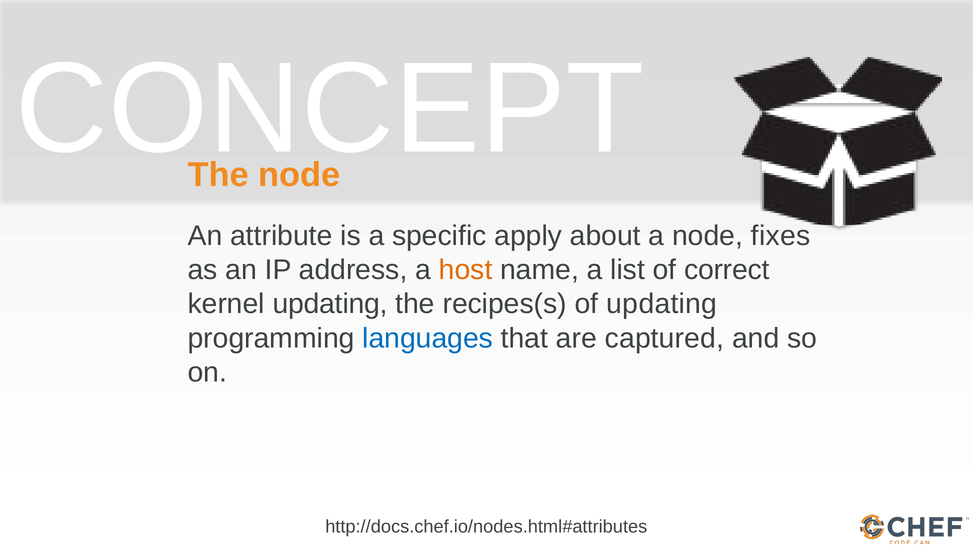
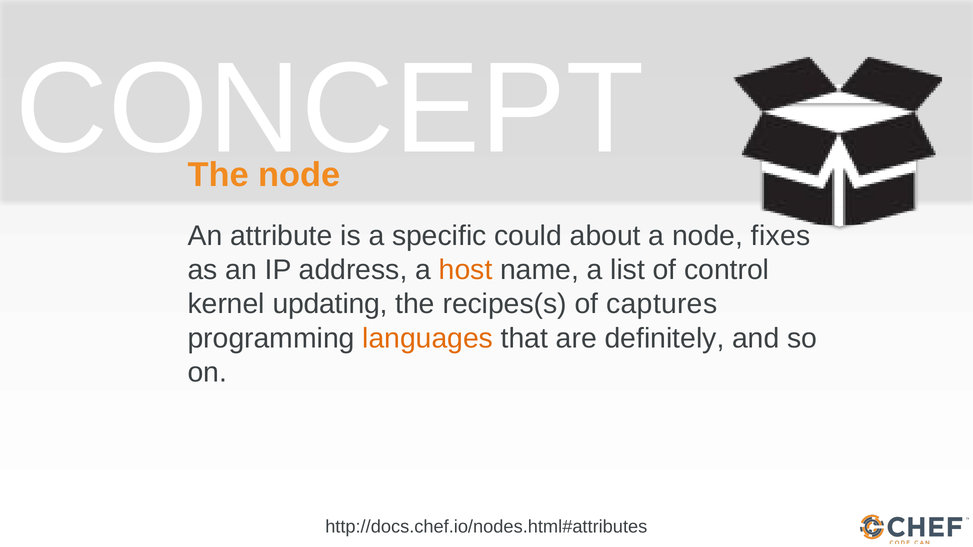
apply: apply -> could (528, 236)
correct: correct -> control (727, 270)
of updating: updating -> captures (662, 304)
languages colour: blue -> orange (428, 338)
captured: captured -> definitely (665, 338)
